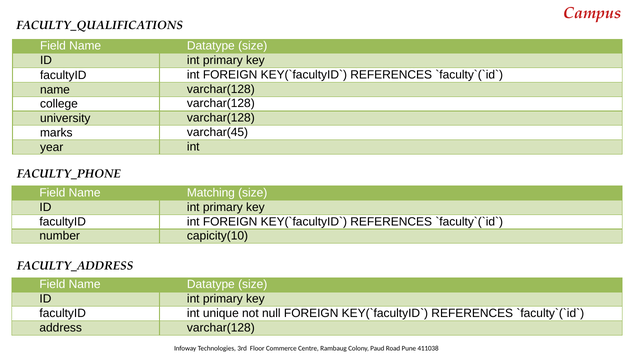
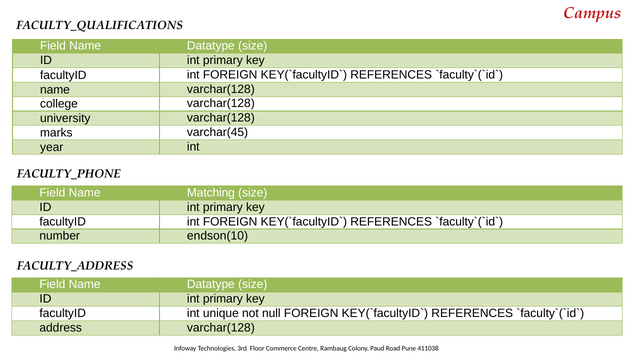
capicity(10: capicity(10 -> endson(10 (217, 236)
